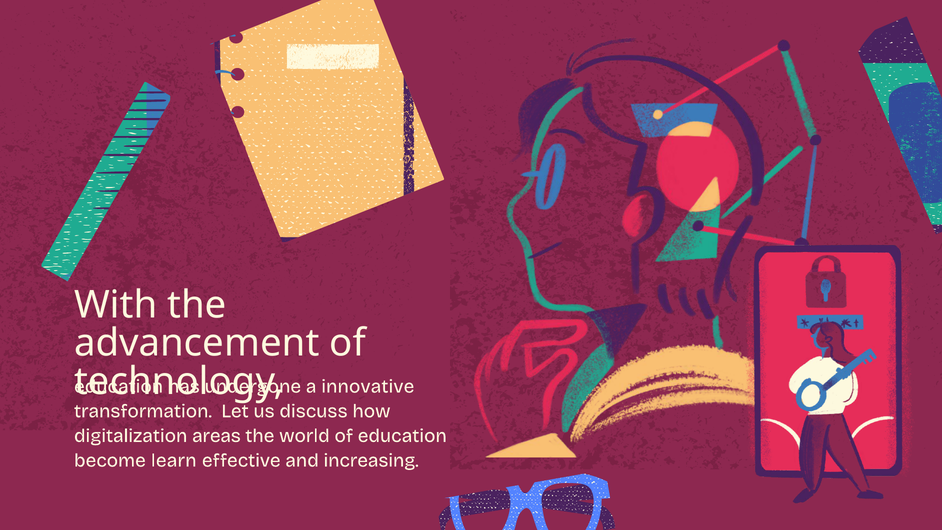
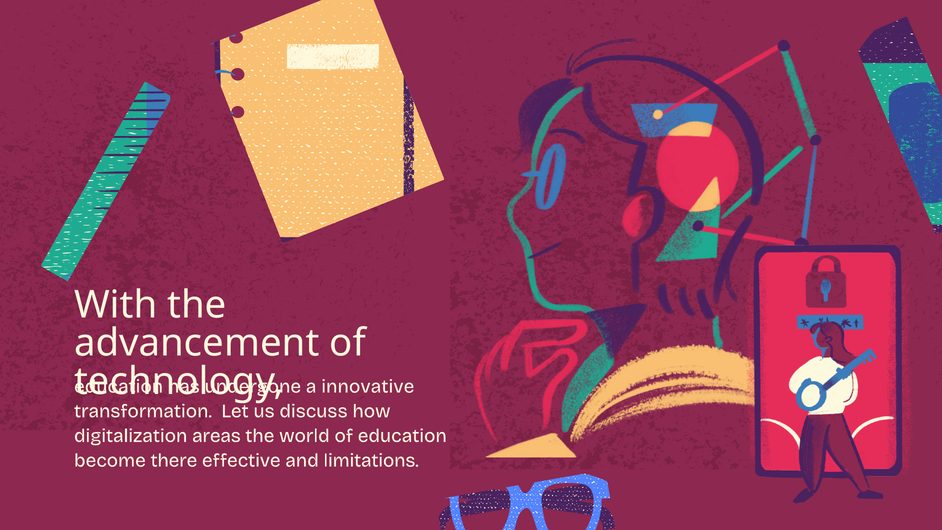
learn: learn -> there (174, 460)
increasing: increasing -> limitations (371, 460)
